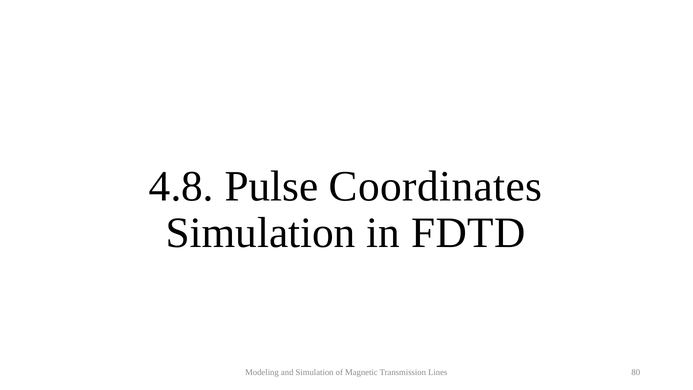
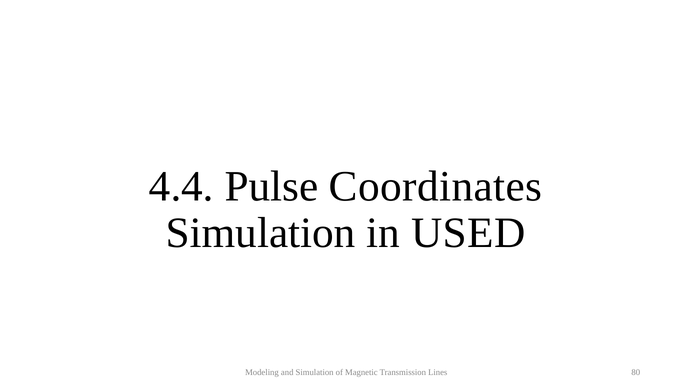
4.8: 4.8 -> 4.4 (181, 186)
FDTD: FDTD -> USED (468, 233)
